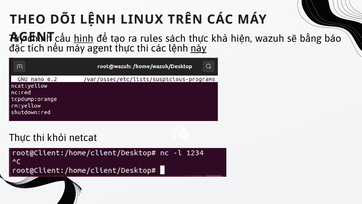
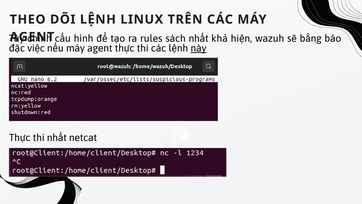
hình underline: present -> none (84, 38)
sách thực: thực -> nhất (199, 38)
tích: tích -> việc (36, 48)
thi khỏi: khỏi -> nhất (57, 138)
